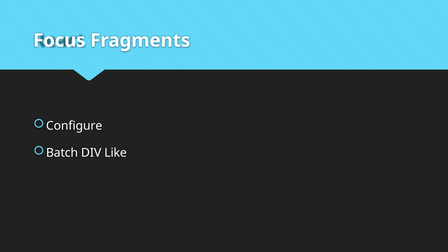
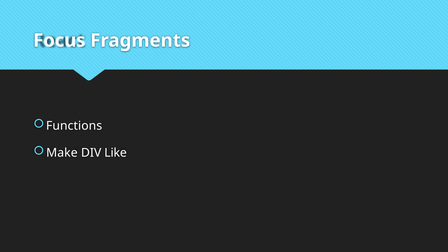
Configure: Configure -> Functions (74, 126)
Batch: Batch -> Make (62, 153)
